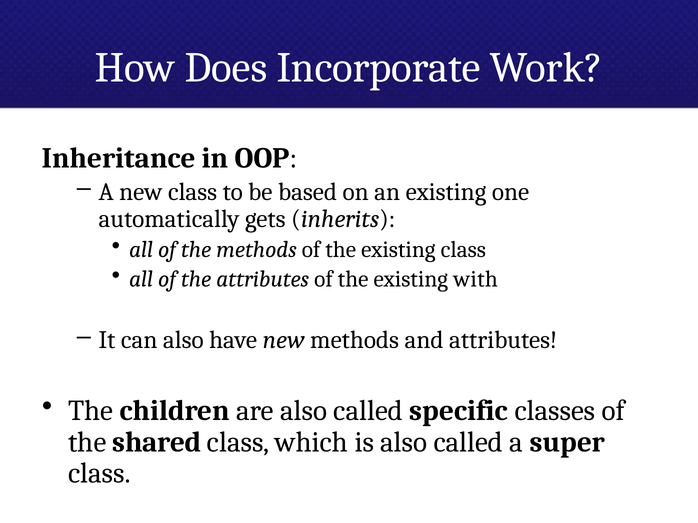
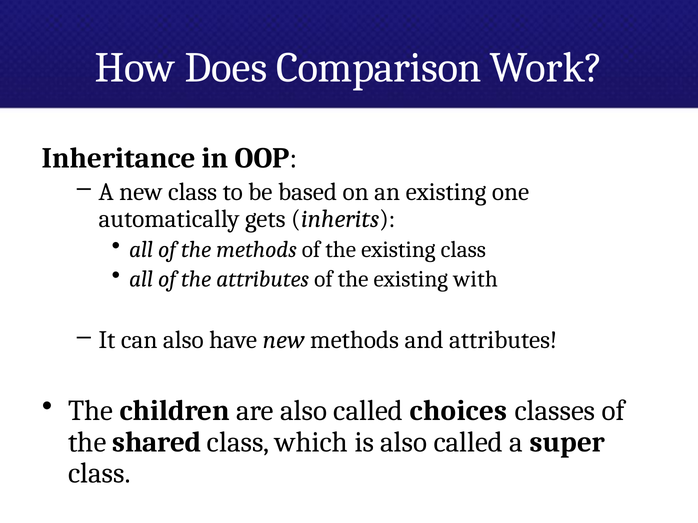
Incorporate: Incorporate -> Comparison (379, 68)
specific: specific -> choices (459, 411)
